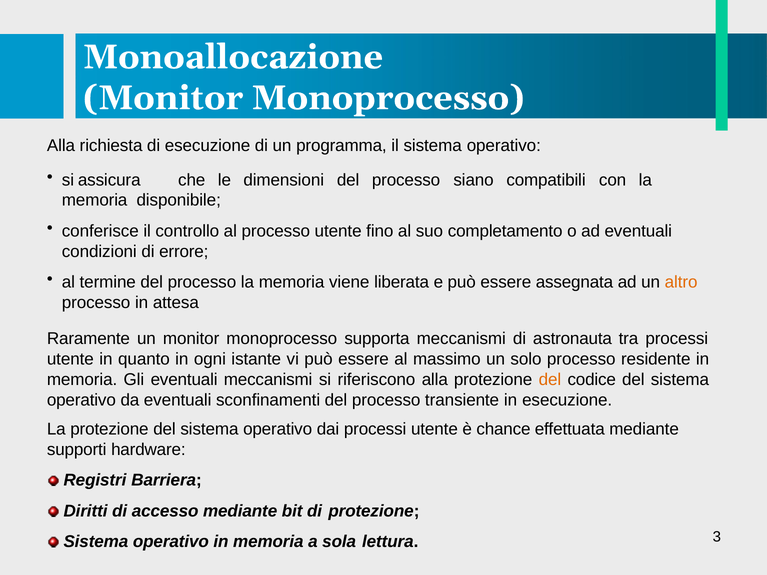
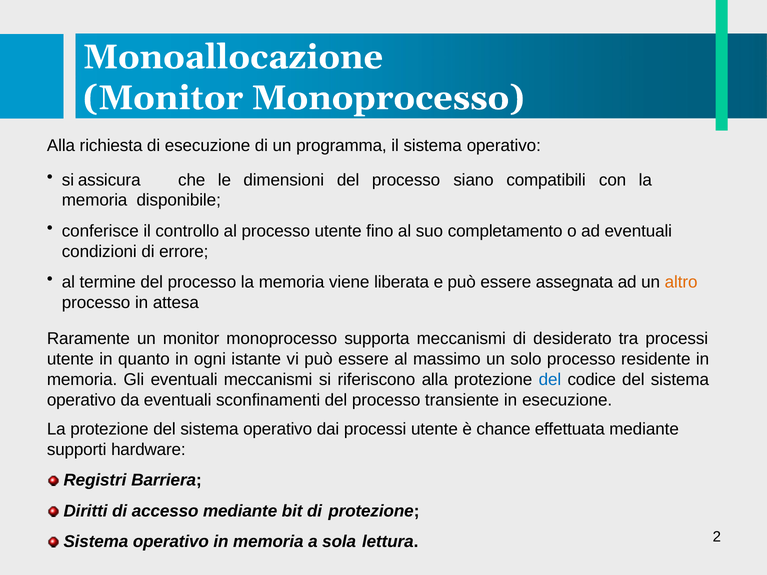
astronauta: astronauta -> desiderato (572, 339)
del colour: orange -> blue (550, 380)
3: 3 -> 2 (717, 537)
